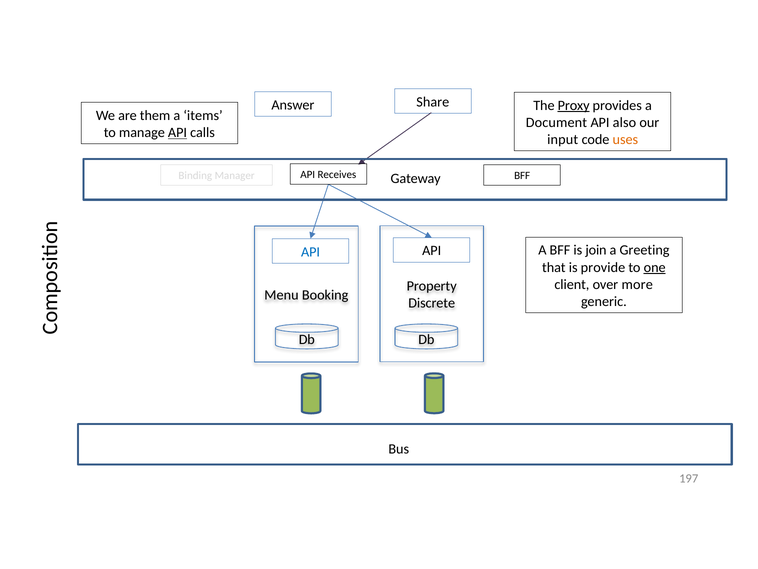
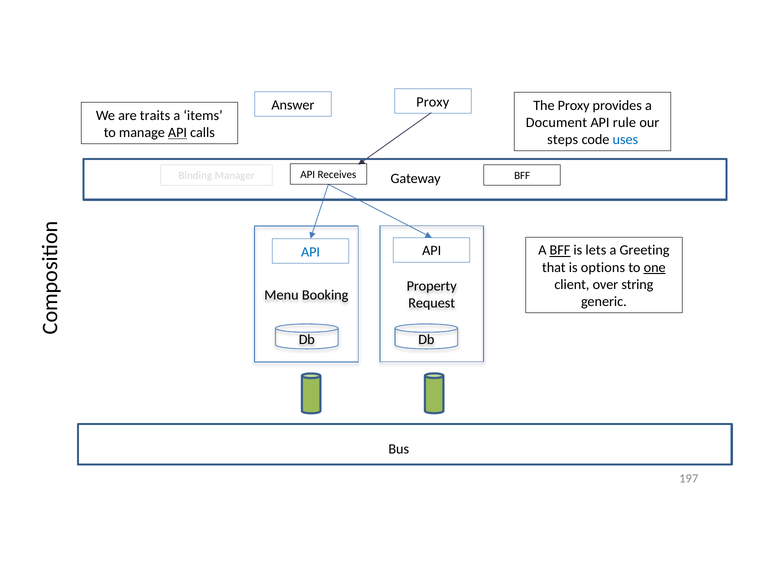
Share: Share -> Proxy (433, 102)
Proxy underline: present -> none (574, 105)
them: them -> traits (155, 115)
also: also -> rule (624, 122)
input: input -> steps (563, 139)
uses colour: orange -> blue (625, 139)
BFF underline: none -> present (560, 250)
join: join -> lets (596, 250)
provide: provide -> options (603, 267)
more: more -> string (637, 284)
Discrete: Discrete -> Request (432, 303)
